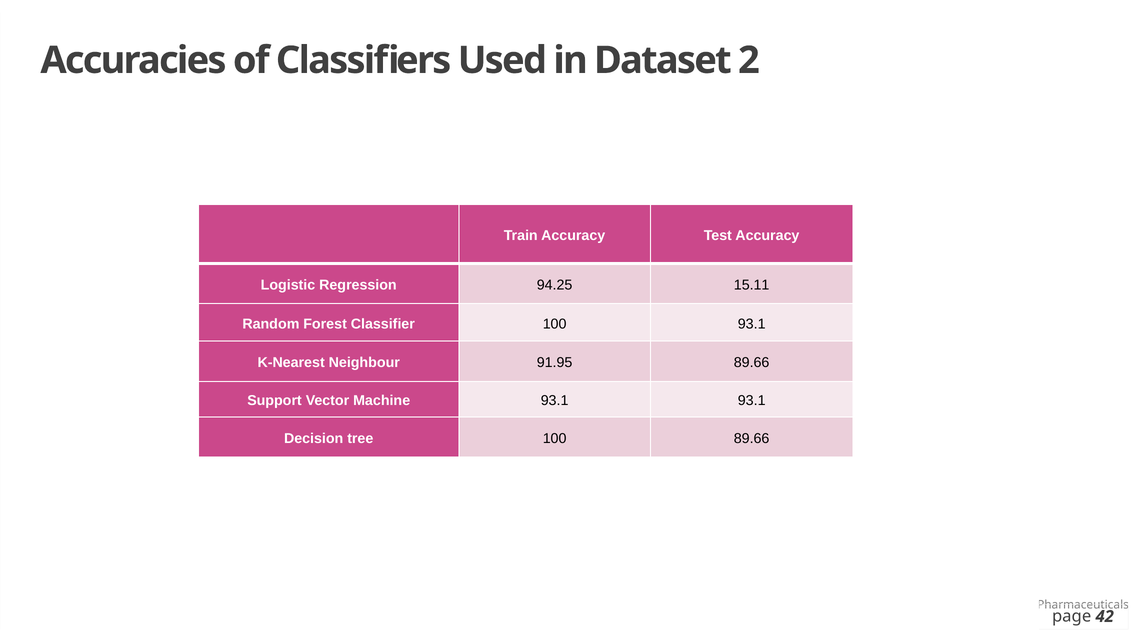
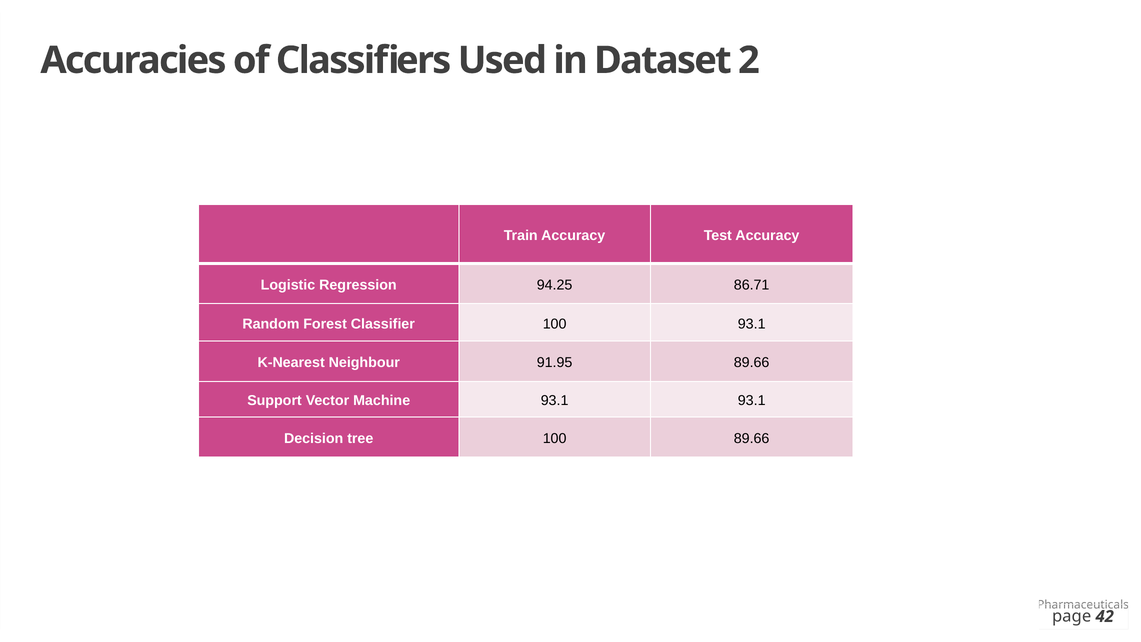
15.11: 15.11 -> 86.71 (752, 285)
